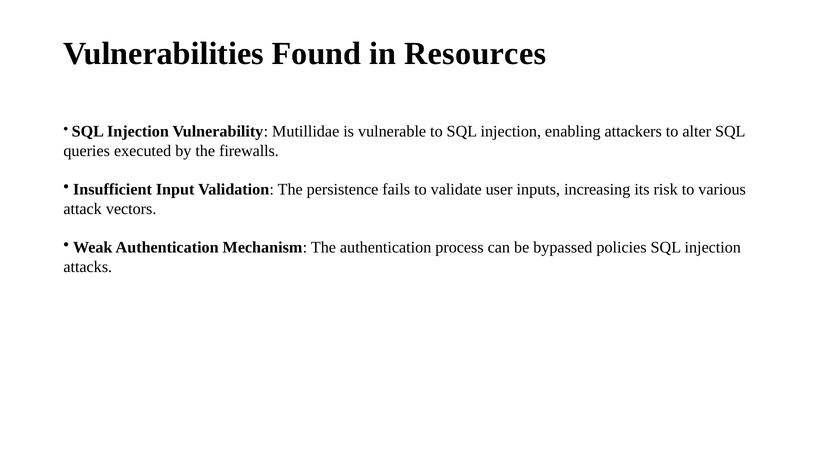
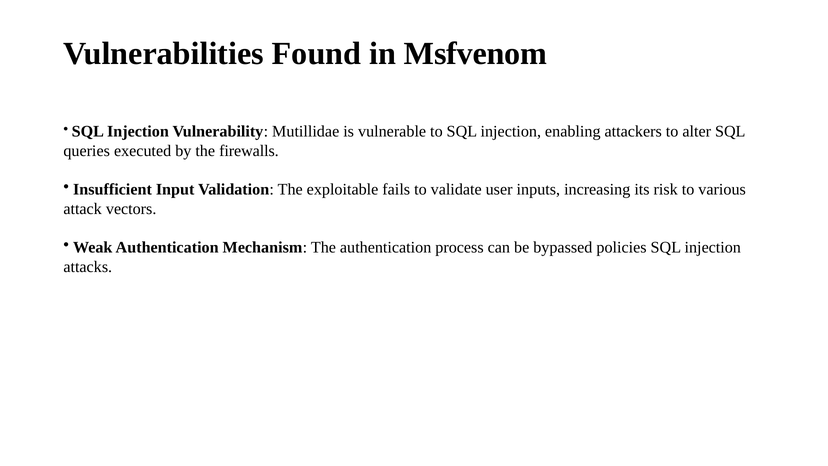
Resources: Resources -> Msfvenom (475, 54)
persistence: persistence -> exploitable (343, 189)
